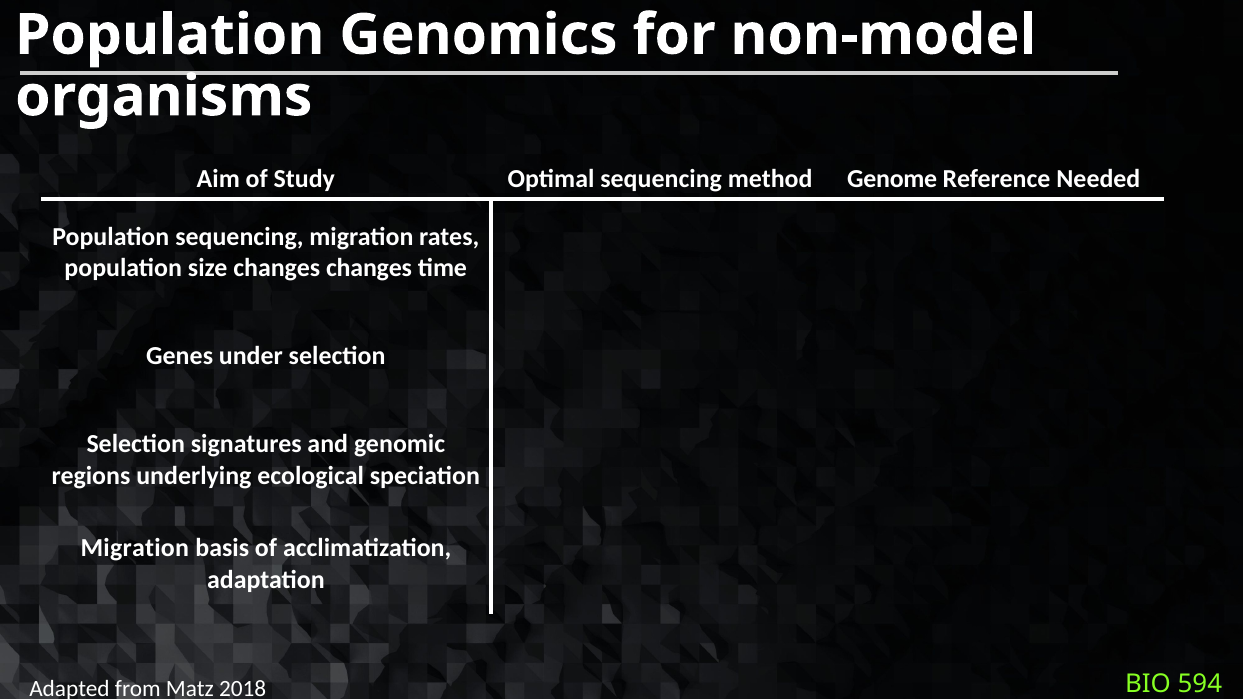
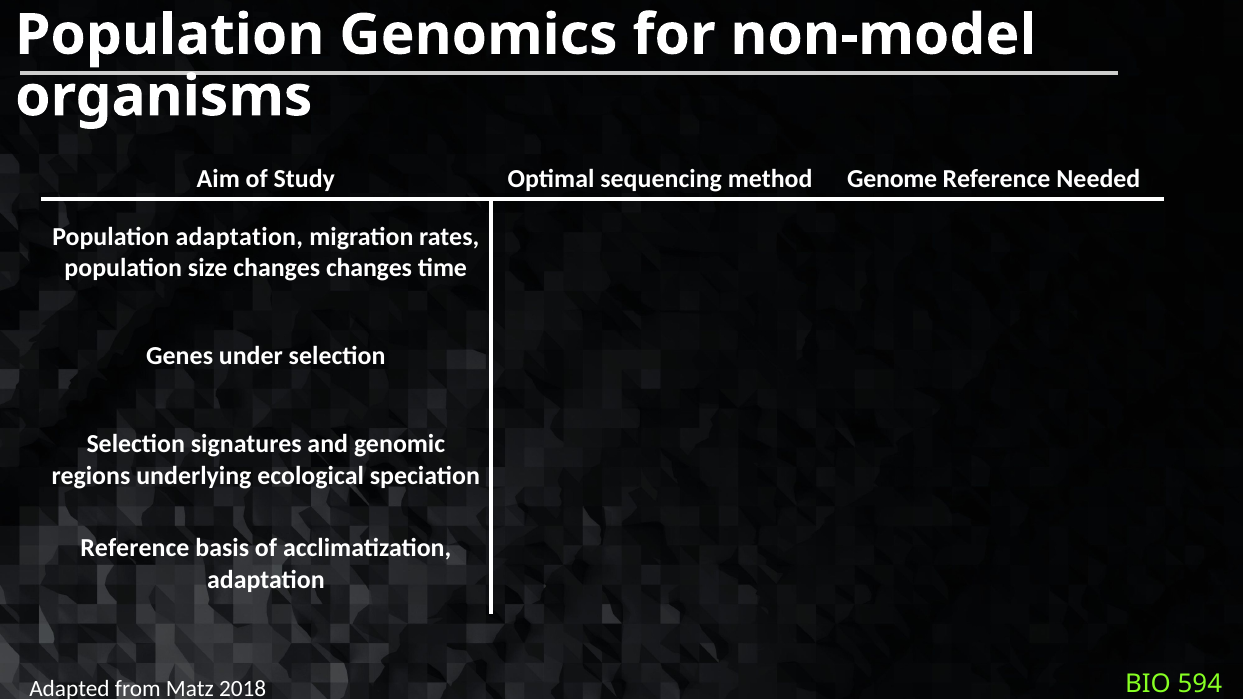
Population sequencing: sequencing -> adaptation (239, 237)
Migration: Migration -> Reference (135, 548)
